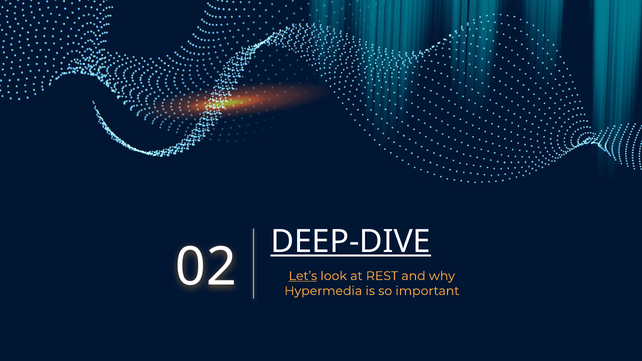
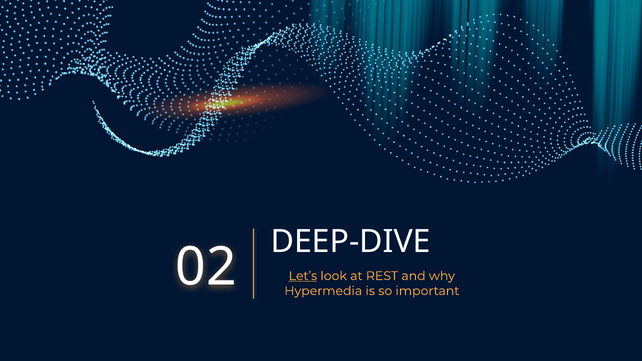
DEEP-DIVE underline: present -> none (351, 242)
